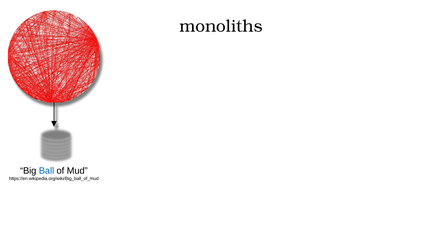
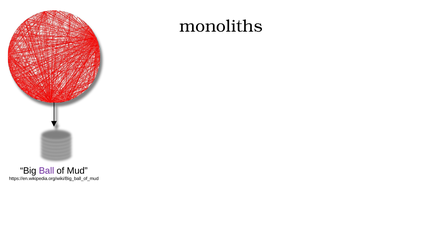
Ball colour: blue -> purple (47, 170)
